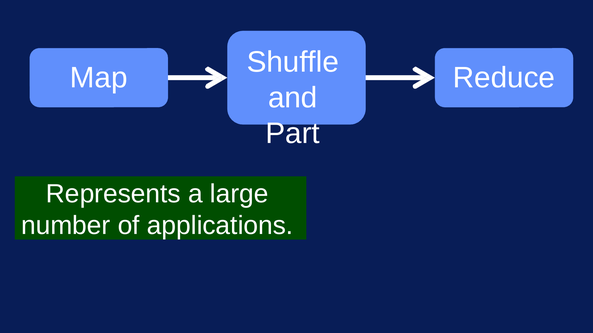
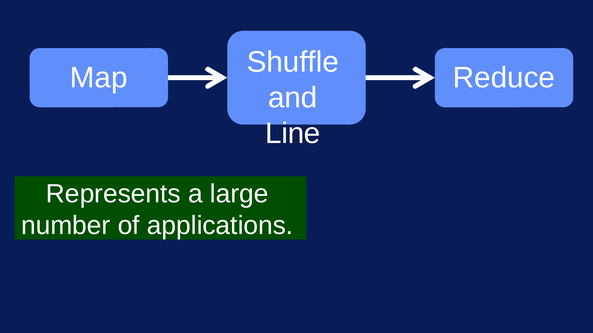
Part: Part -> Line (293, 133)
